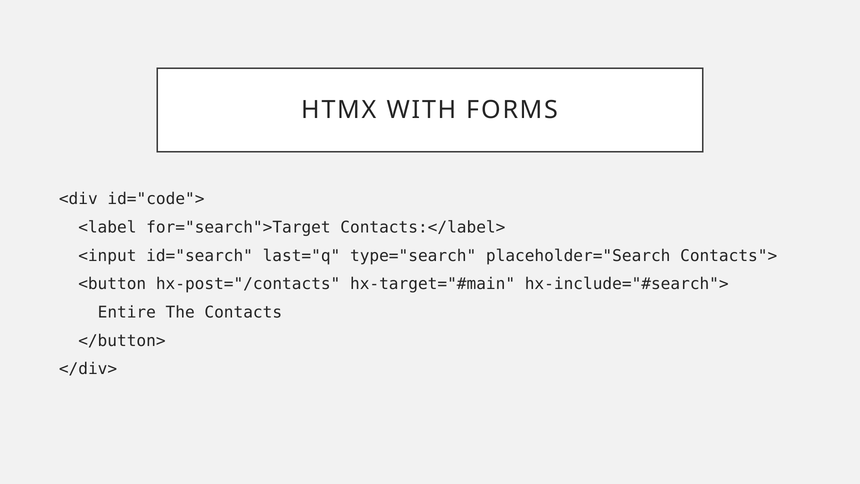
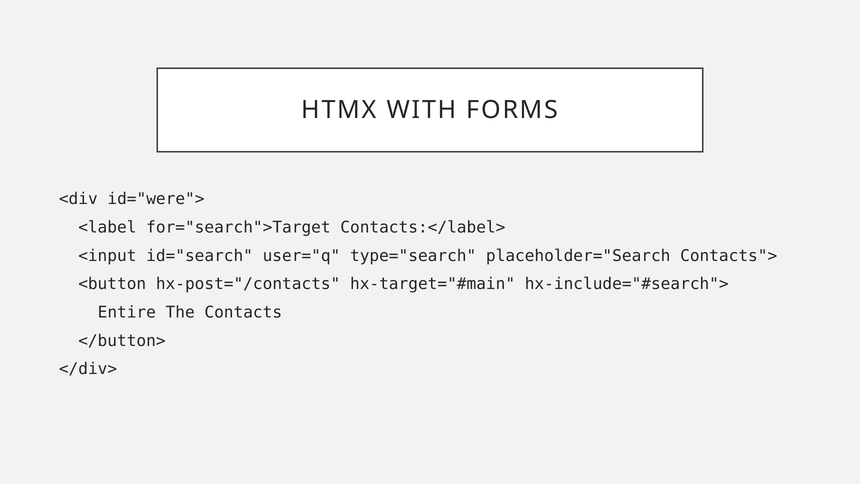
id="code">: id="code"> -> id="were"> (156, 199)
last="q: last="q -> user="q (301, 256)
